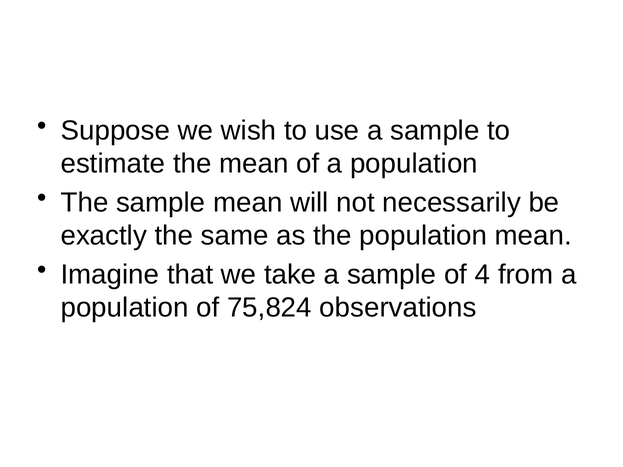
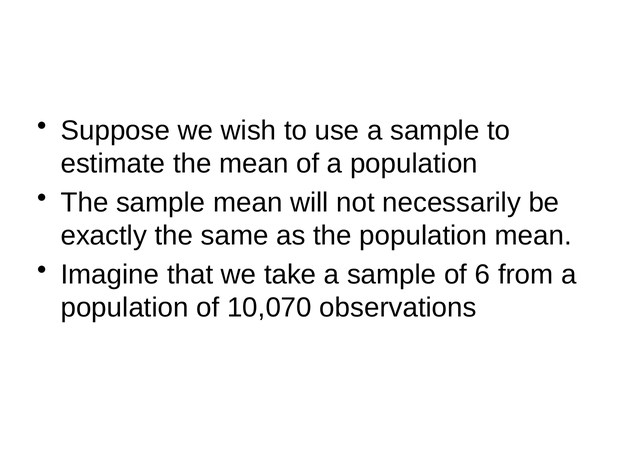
4: 4 -> 6 (483, 275)
75,824: 75,824 -> 10,070 (269, 308)
